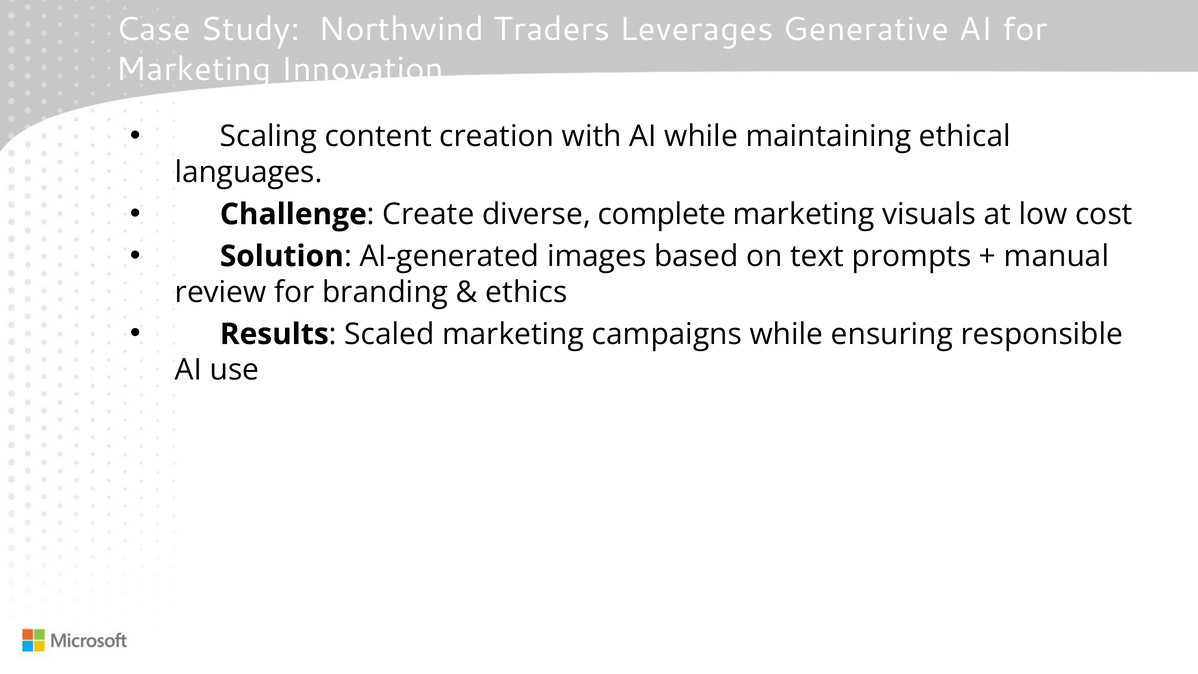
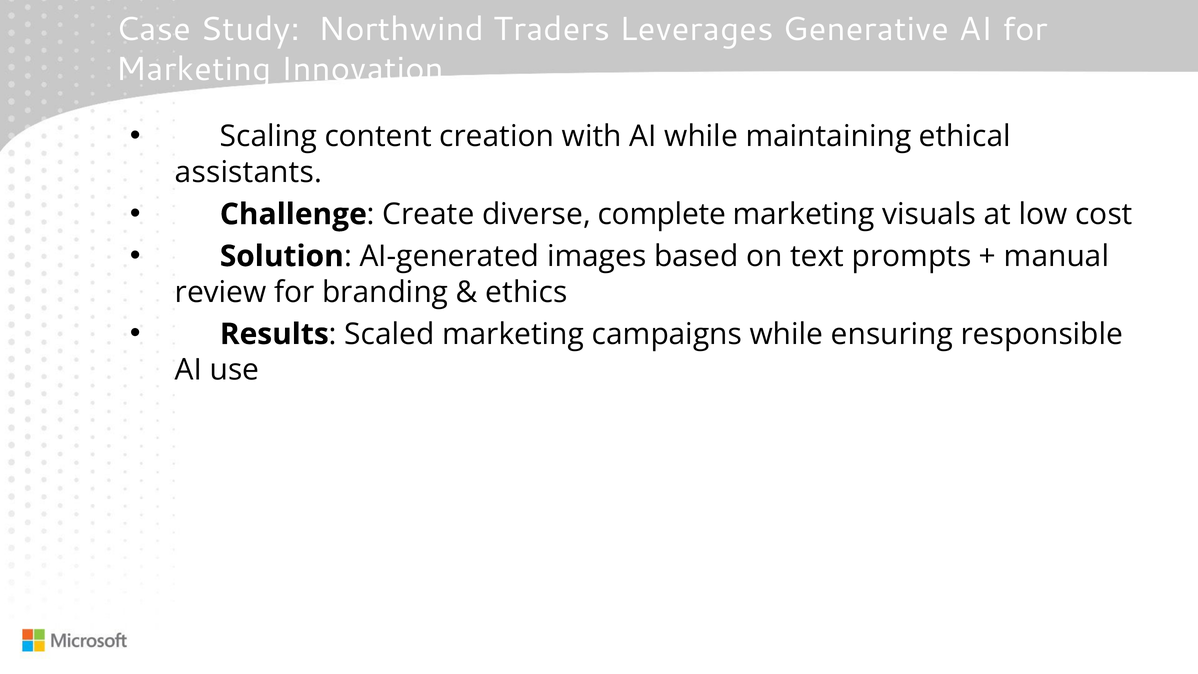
languages: languages -> assistants (248, 172)
